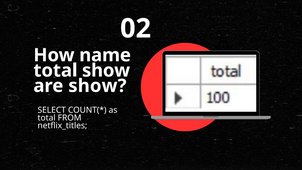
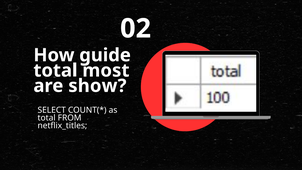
name: name -> guide (105, 55)
total show: show -> most (106, 70)
